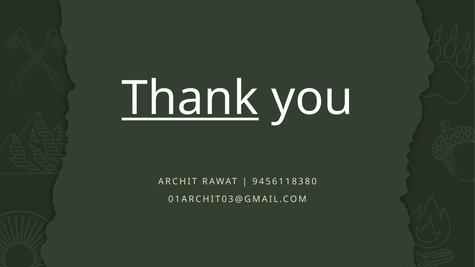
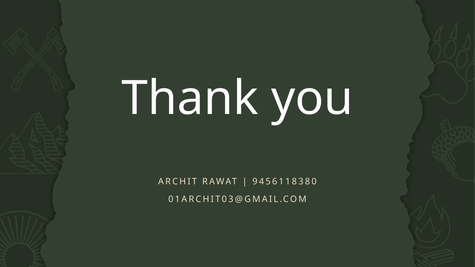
Thank underline: present -> none (190, 99)
